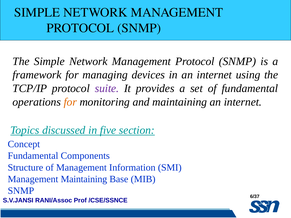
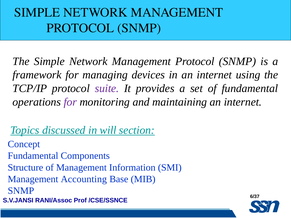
for colour: orange -> purple (70, 102)
five: five -> will (108, 130)
Management Maintaining: Maintaining -> Accounting (84, 179)
